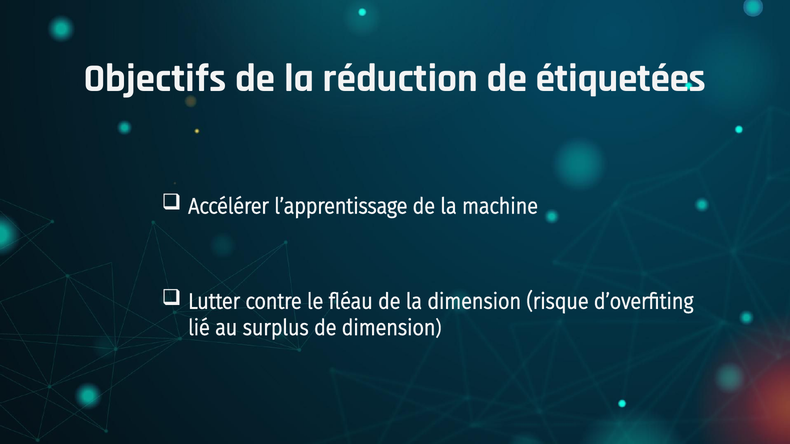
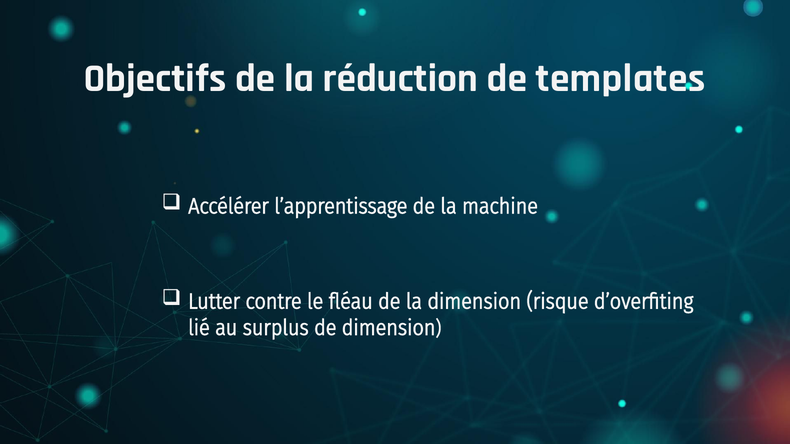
étiquetées: étiquetées -> templates (621, 78)
